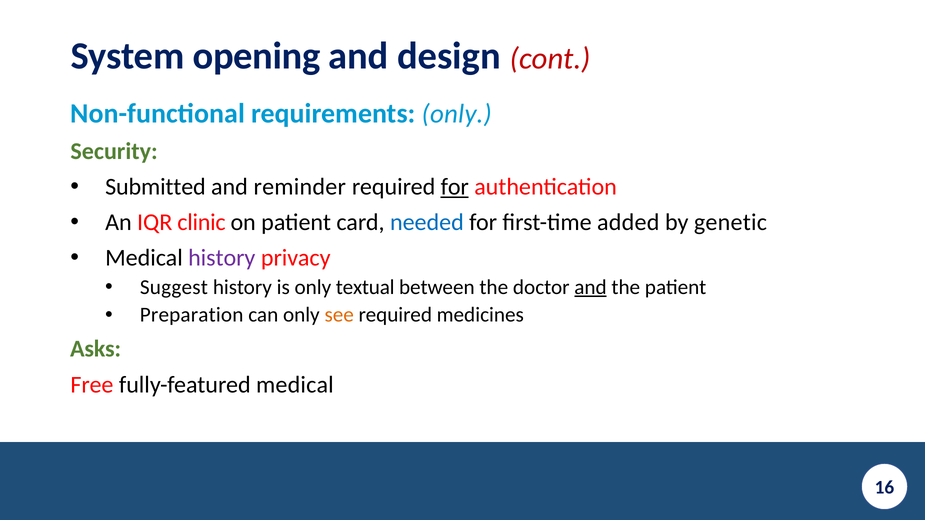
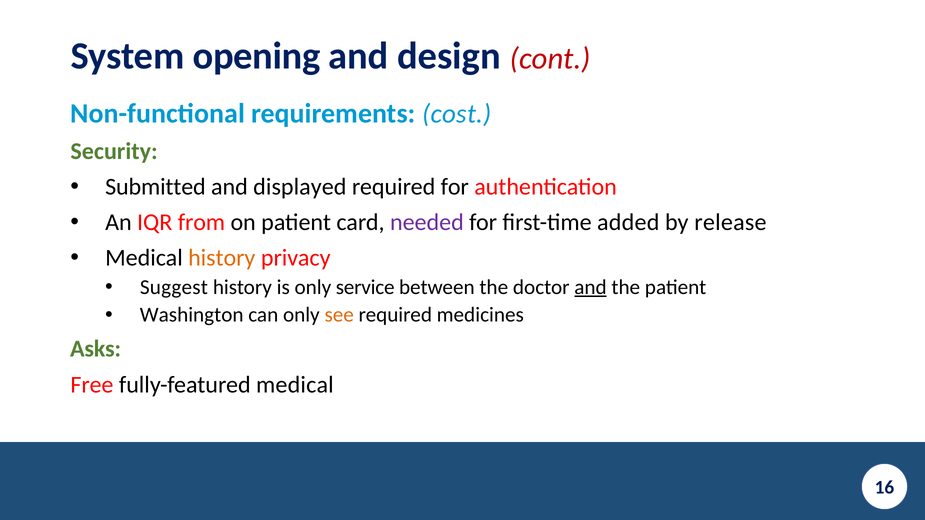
requirements only: only -> cost (457, 114)
reminder: reminder -> displayed (300, 187)
for underline: present -> none (455, 187)
clinic: clinic -> from (201, 223)
needed colour: blue -> purple (427, 223)
genetic: genetic -> release (730, 223)
history colour: purple -> orange (222, 258)
textual: textual -> service (365, 287)
Preparation: Preparation -> Washington (192, 315)
